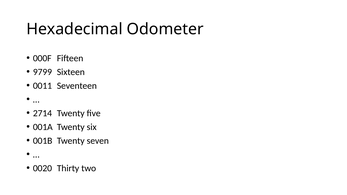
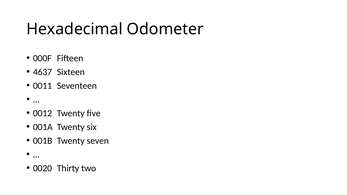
9799: 9799 -> 4637 (42, 72)
2714: 2714 -> 0012 (42, 113)
